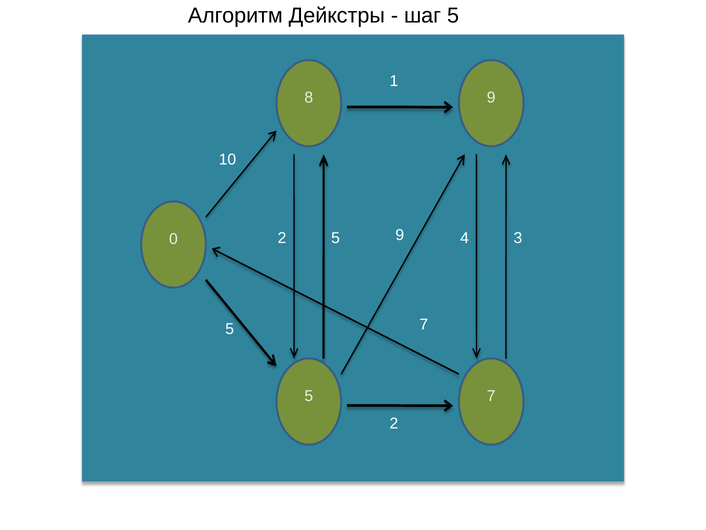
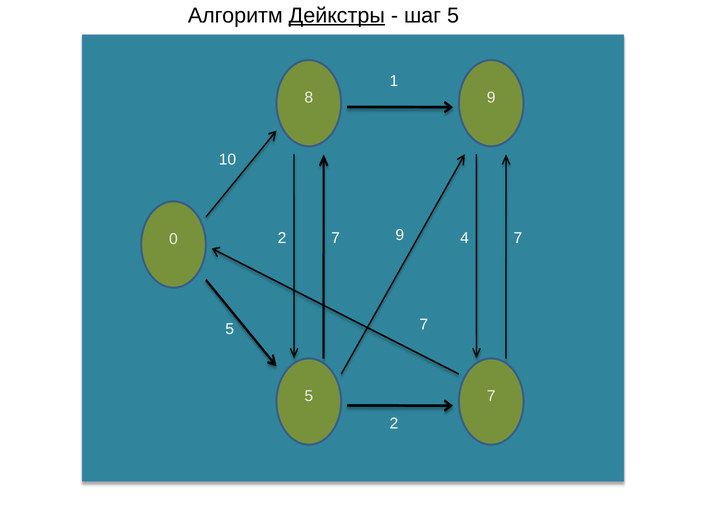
Дейкстры underline: none -> present (337, 15)
2 5: 5 -> 7 (336, 238)
4 3: 3 -> 7 (518, 238)
